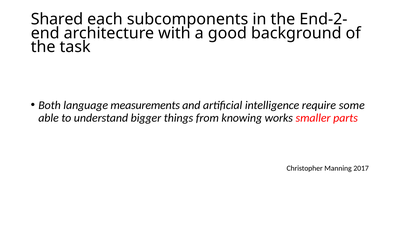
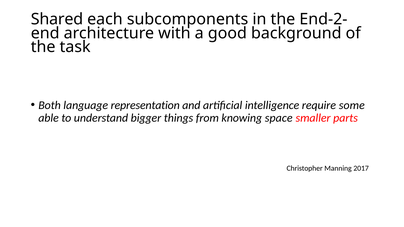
measurements: measurements -> representation (145, 105)
works: works -> space (279, 118)
